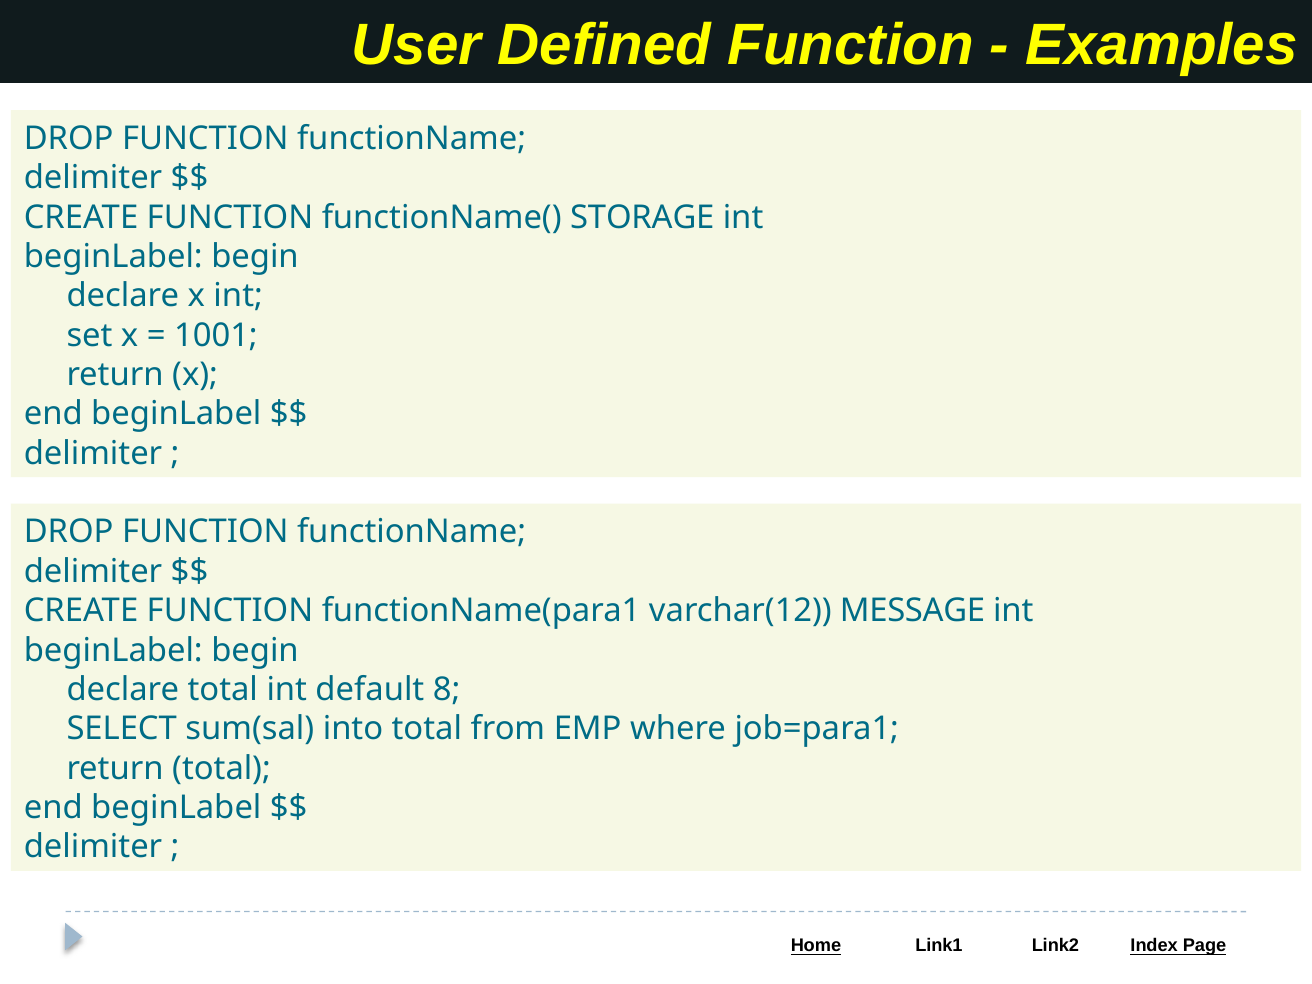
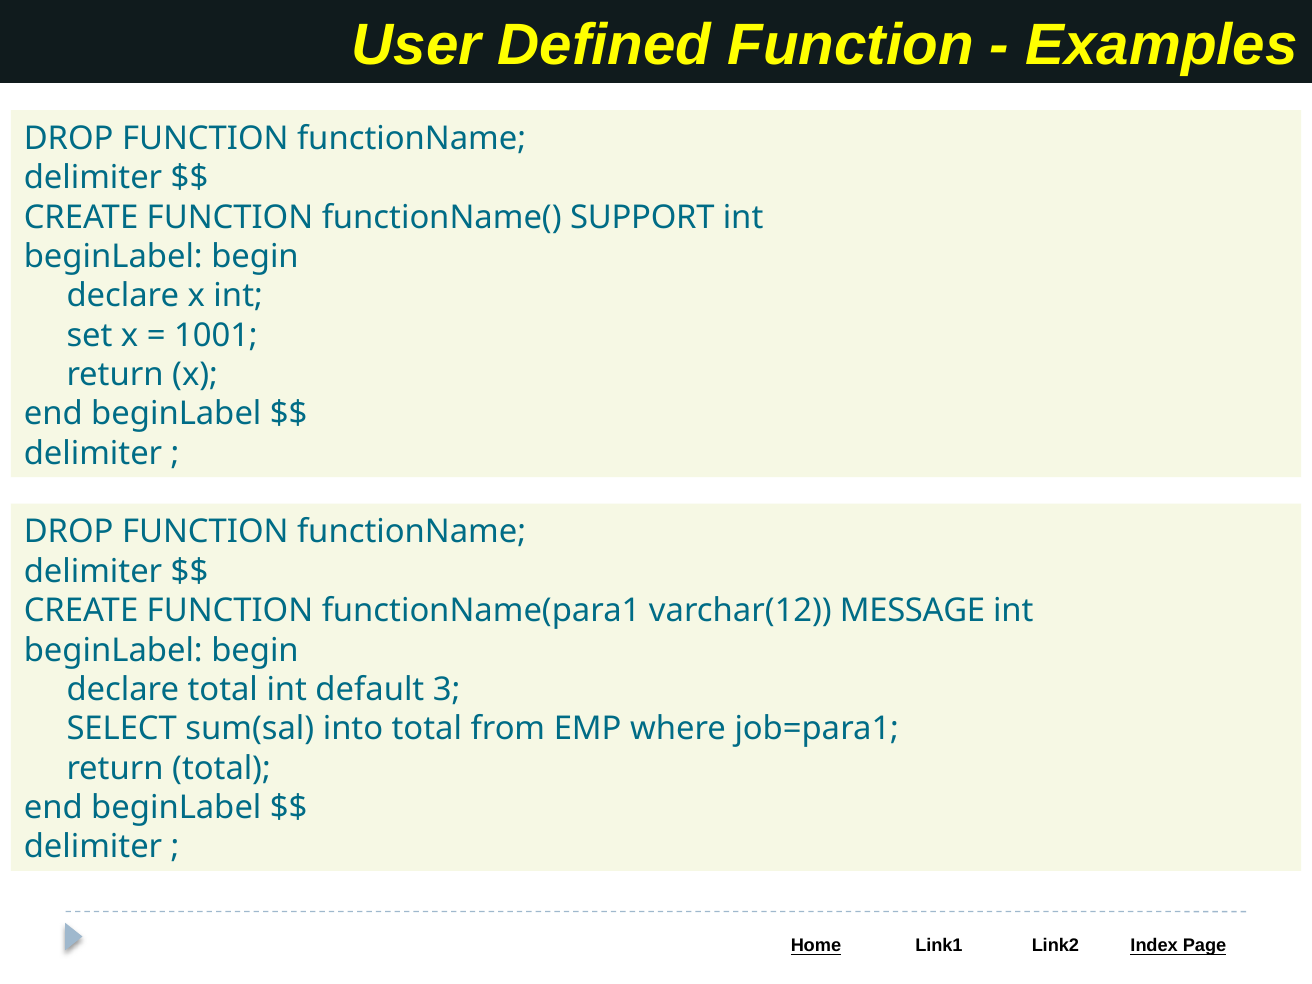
STORAGE: STORAGE -> SUPPORT (642, 217)
8: 8 -> 3 (447, 690)
